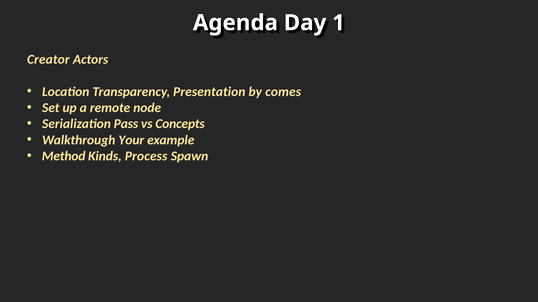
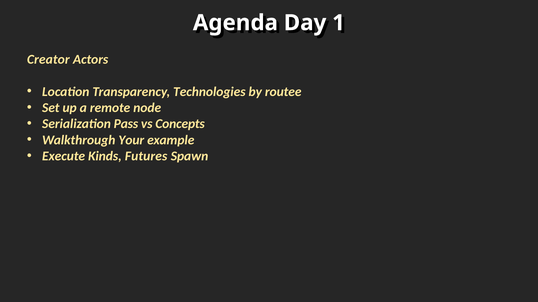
Presentation: Presentation -> Technologies (209, 92)
comes: comes -> routee (283, 92)
Method: Method -> Execute (64, 156)
Process: Process -> Futures (146, 156)
